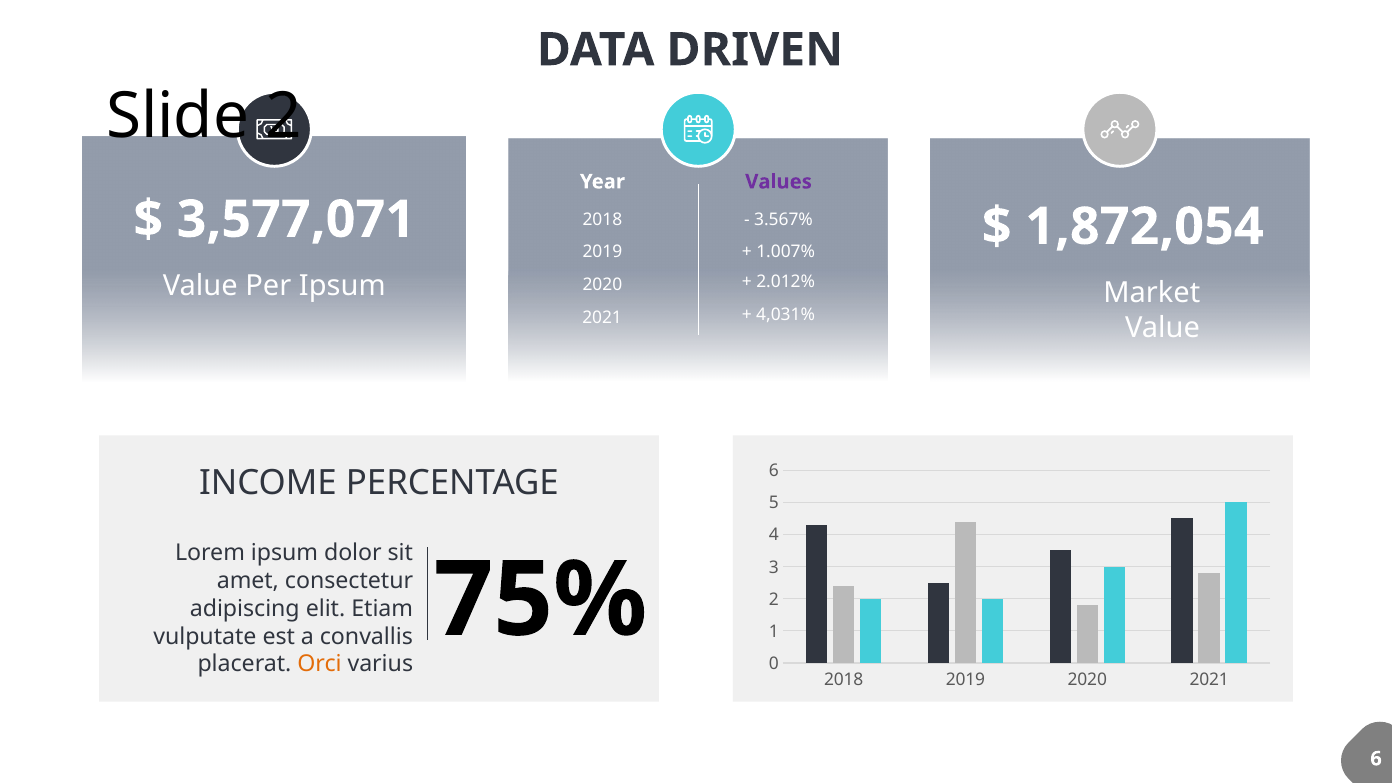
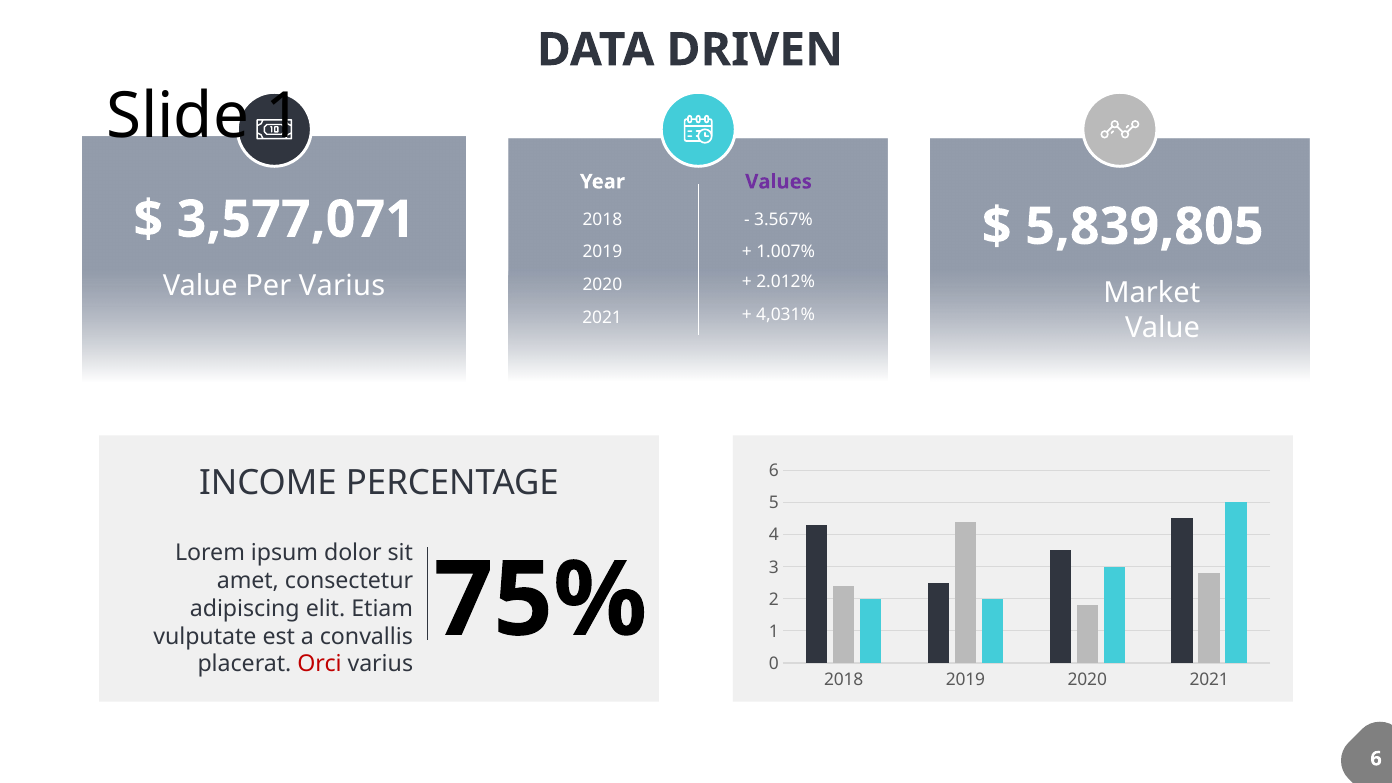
Slide 2: 2 -> 1 (284, 117)
1,872,054: 1,872,054 -> 5,839,805 (1144, 227)
Per Ipsum: Ipsum -> Varius (342, 286)
Orci colour: orange -> red (319, 664)
